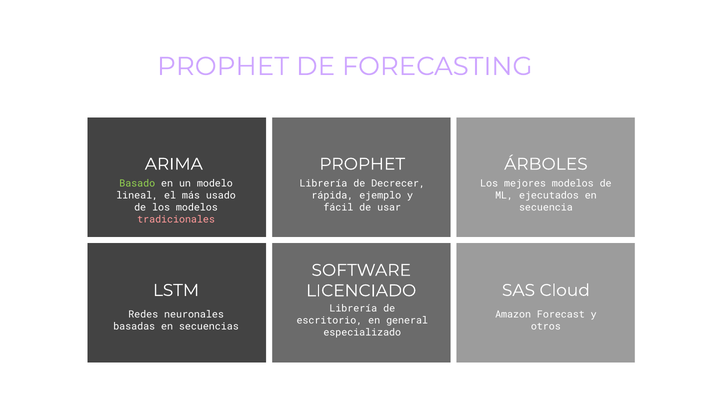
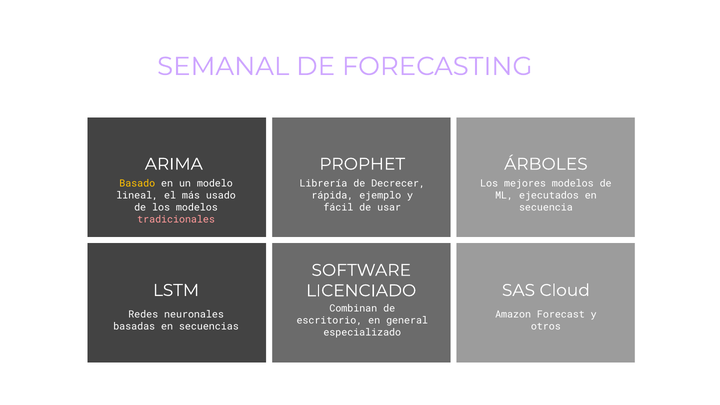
PROPHET: PROPHET -> SEMANAL (223, 66)
Basado colour: light green -> yellow (137, 183)
Librería: Librería -> Combinan (353, 308)
